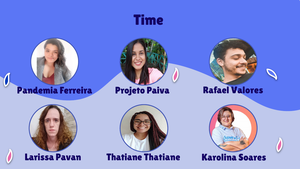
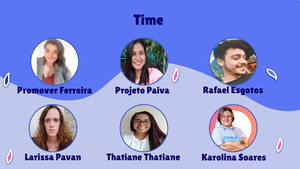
Pandemia: Pandemia -> Promover (37, 90)
Valores: Valores -> Esgotos (247, 90)
